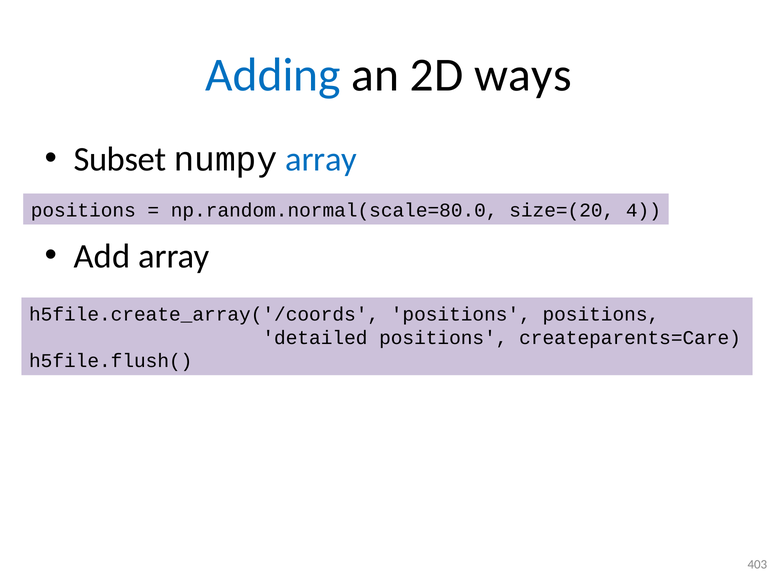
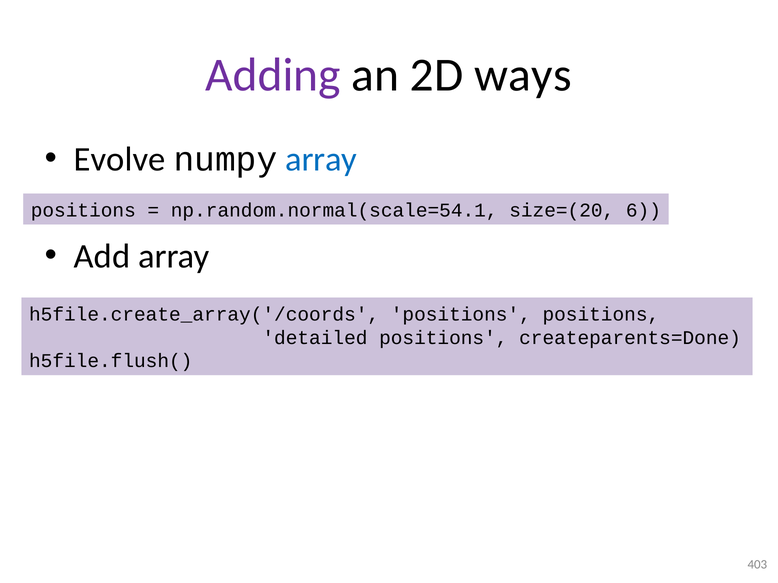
Adding colour: blue -> purple (273, 75)
Subset: Subset -> Evolve (120, 160)
np.random.normal(scale=80.0: np.random.normal(scale=80.0 -> np.random.normal(scale=54.1 (334, 211)
4: 4 -> 6 (643, 211)
createparents=Care: createparents=Care -> createparents=Done (630, 338)
